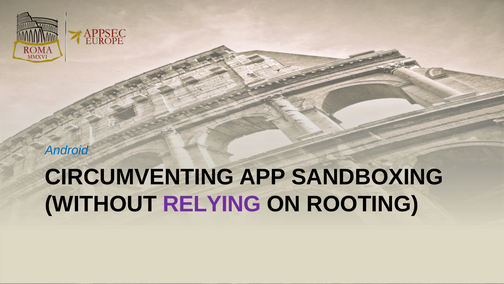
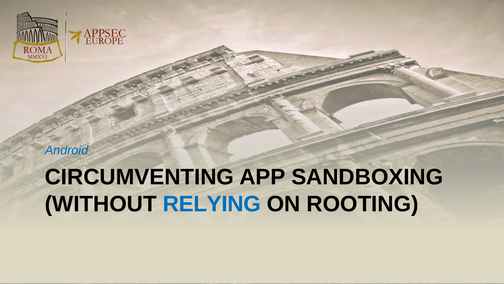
RELYING colour: purple -> blue (212, 204)
